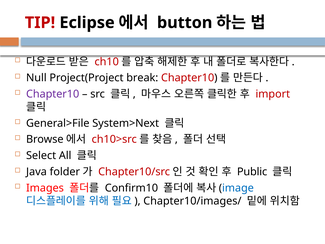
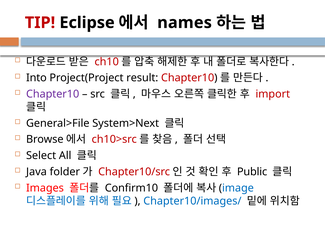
button: button -> names (185, 23)
Null: Null -> Into (36, 78)
break: break -> result (142, 78)
Chapter10/images/ colour: black -> blue (192, 201)
